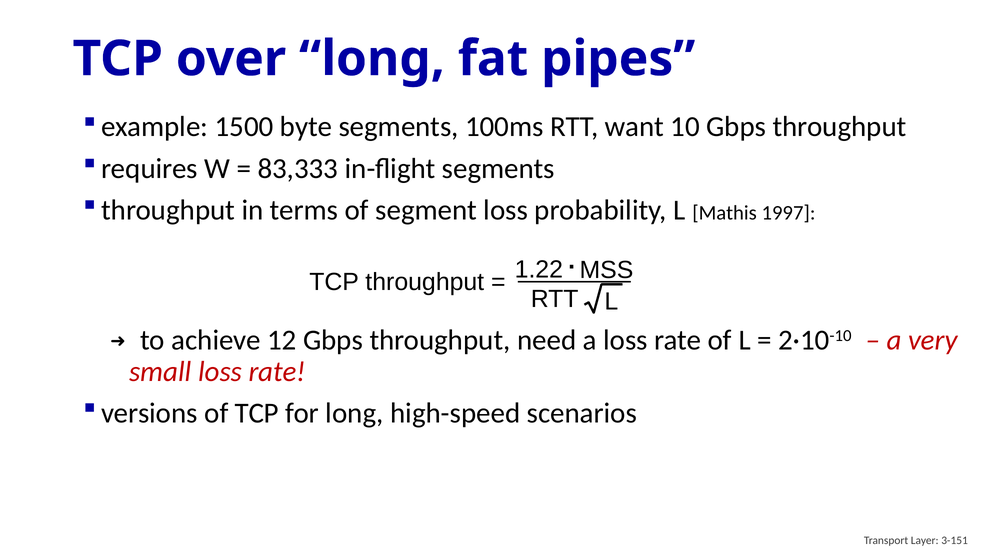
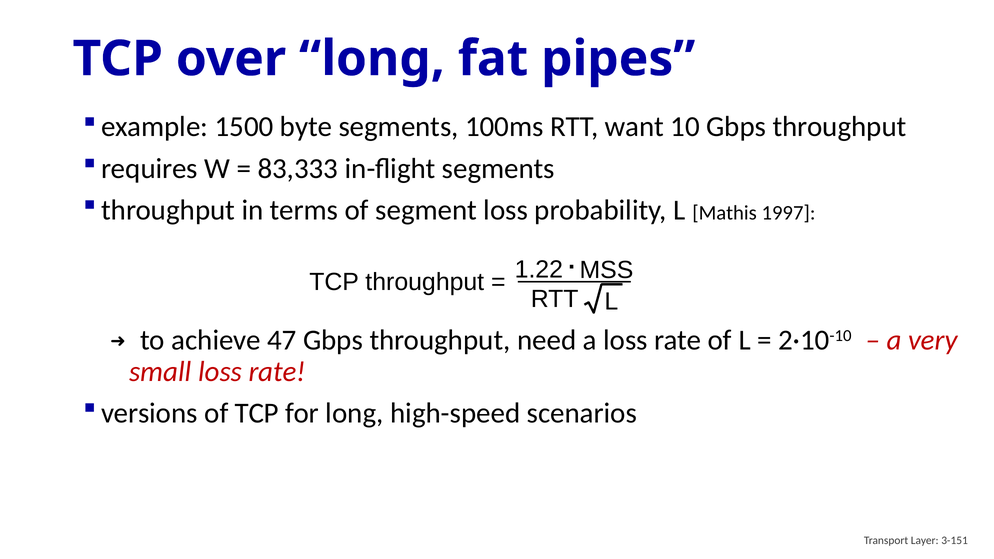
12: 12 -> 47 (282, 340)
